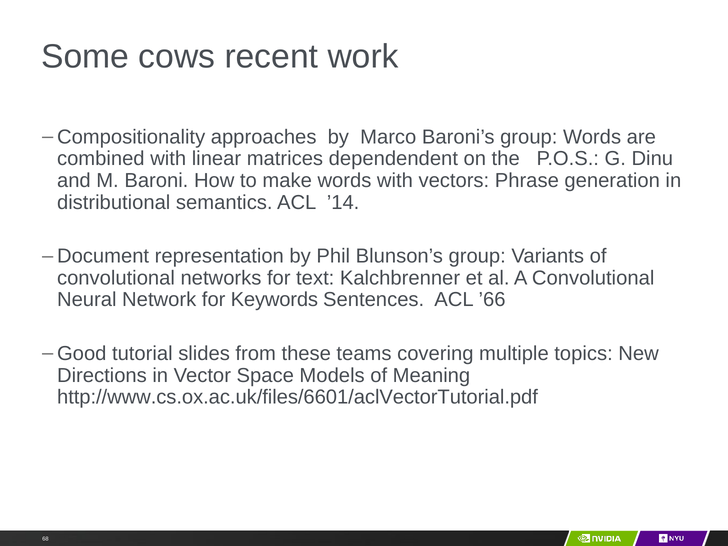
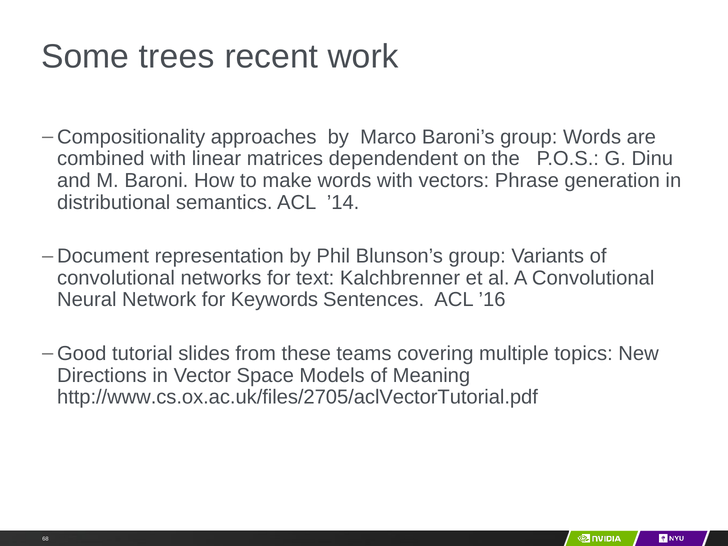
cows: cows -> trees (177, 57)
’66: ’66 -> ’16 (492, 300)
http://www.cs.ox.ac.uk/files/6601/aclVectorTutorial.pdf: http://www.cs.ox.ac.uk/files/6601/aclVectorTutorial.pdf -> http://www.cs.ox.ac.uk/files/2705/aclVectorTutorial.pdf (297, 397)
